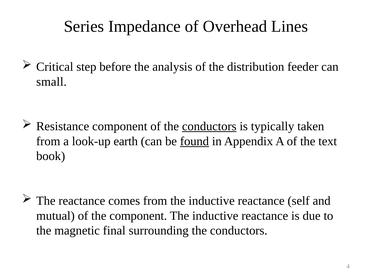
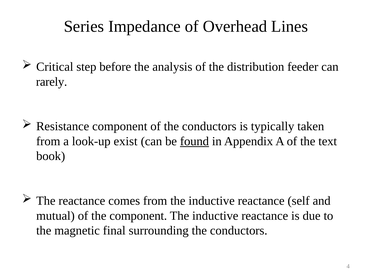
small: small -> rarely (52, 82)
conductors underline: present -> none (209, 126)
earth: earth -> exist (126, 141)
